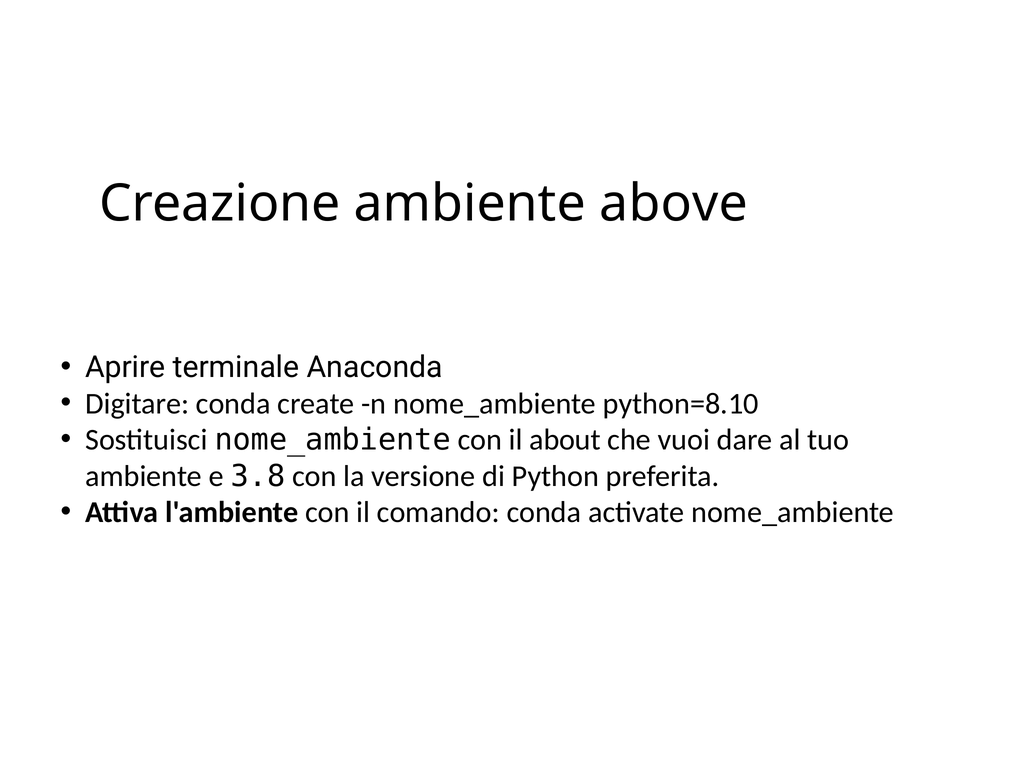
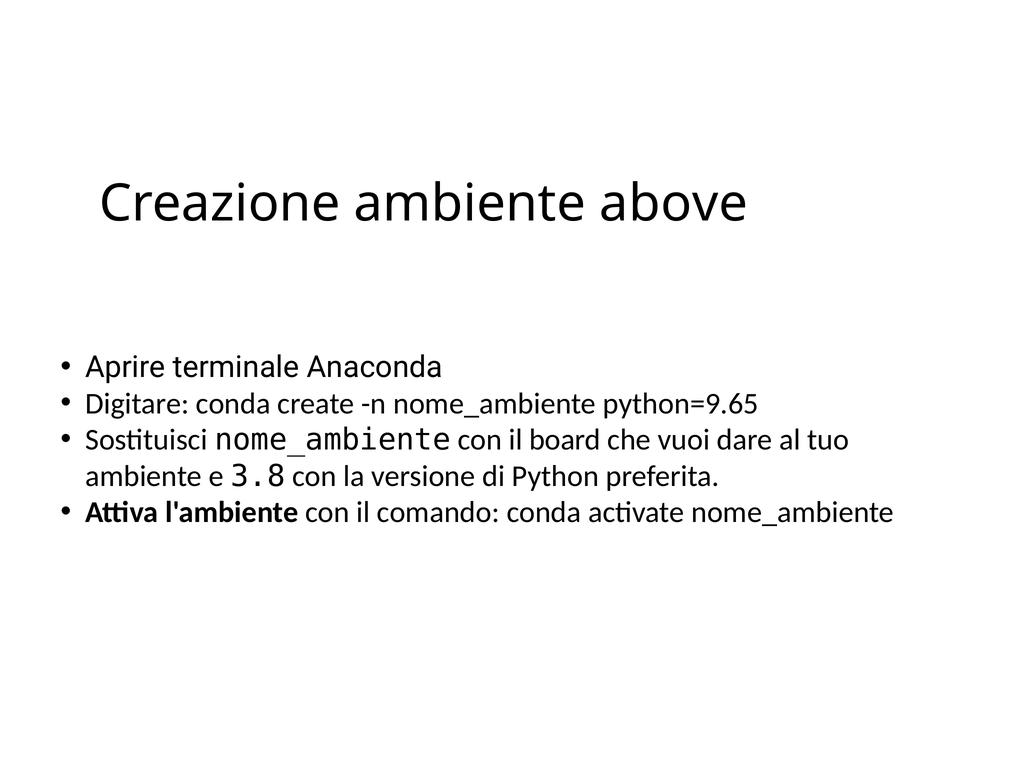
python=8.10: python=8.10 -> python=9.65 (681, 404)
about: about -> board (565, 440)
